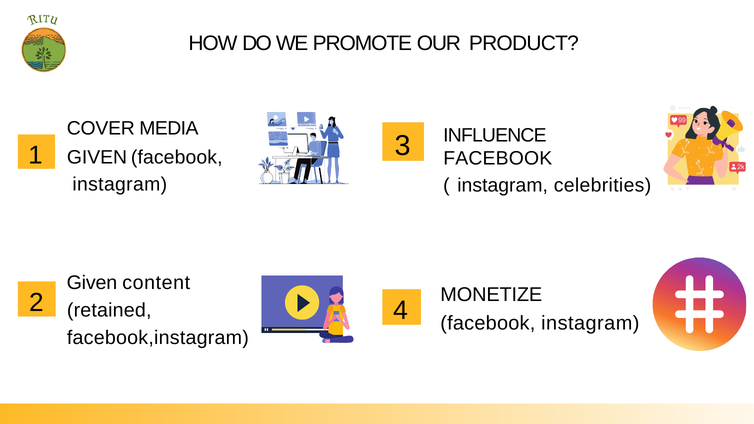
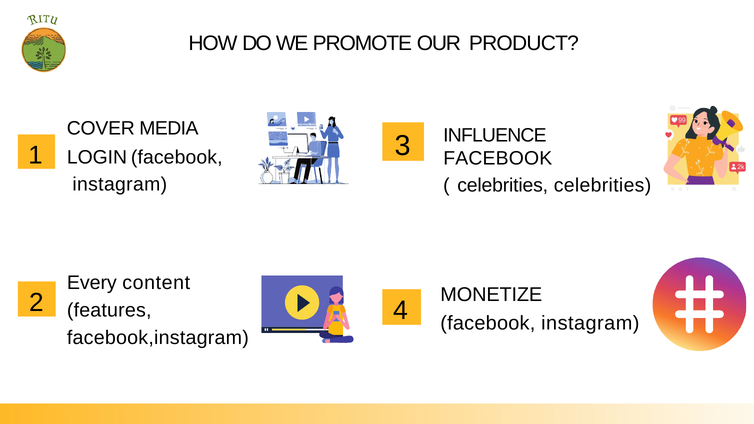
GIVEN: GIVEN -> LOGIN (97, 157)
instagram: instagram -> celebrities (503, 186)
Given: Given -> Every (92, 283)
retained: retained -> features (109, 310)
